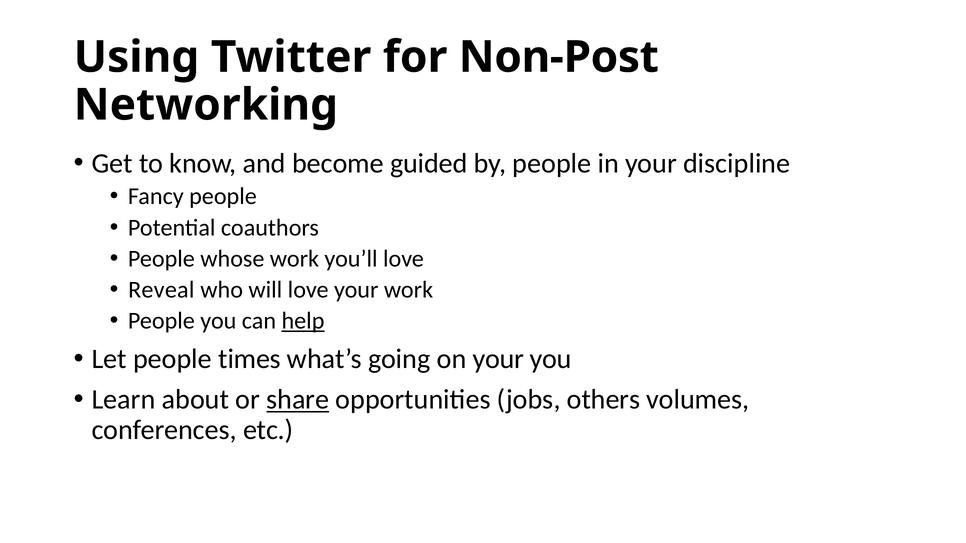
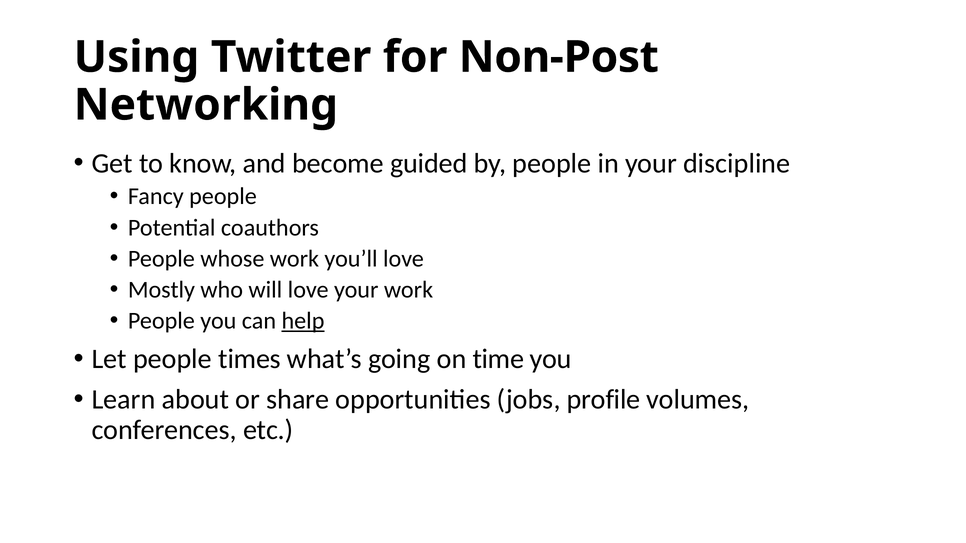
Reveal: Reveal -> Mostly (161, 290)
on your: your -> time (498, 359)
share underline: present -> none (298, 400)
others: others -> profile (604, 400)
